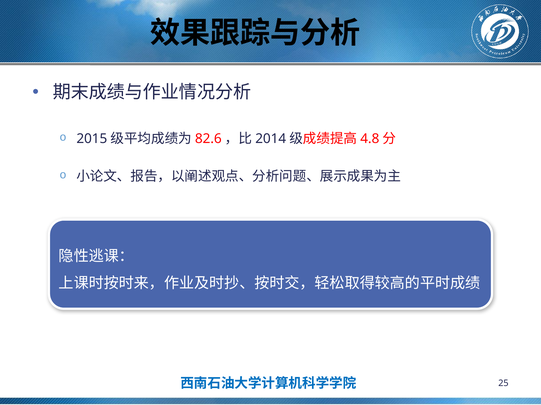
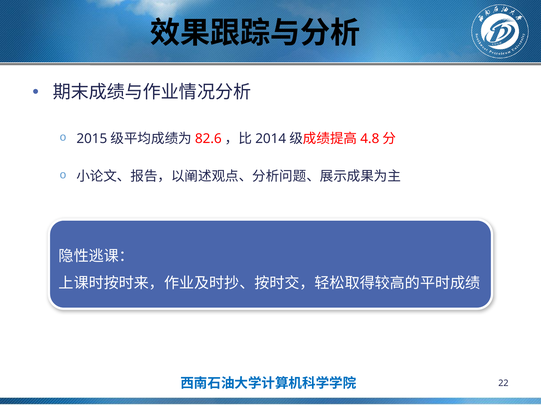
25: 25 -> 22 (503, 384)
